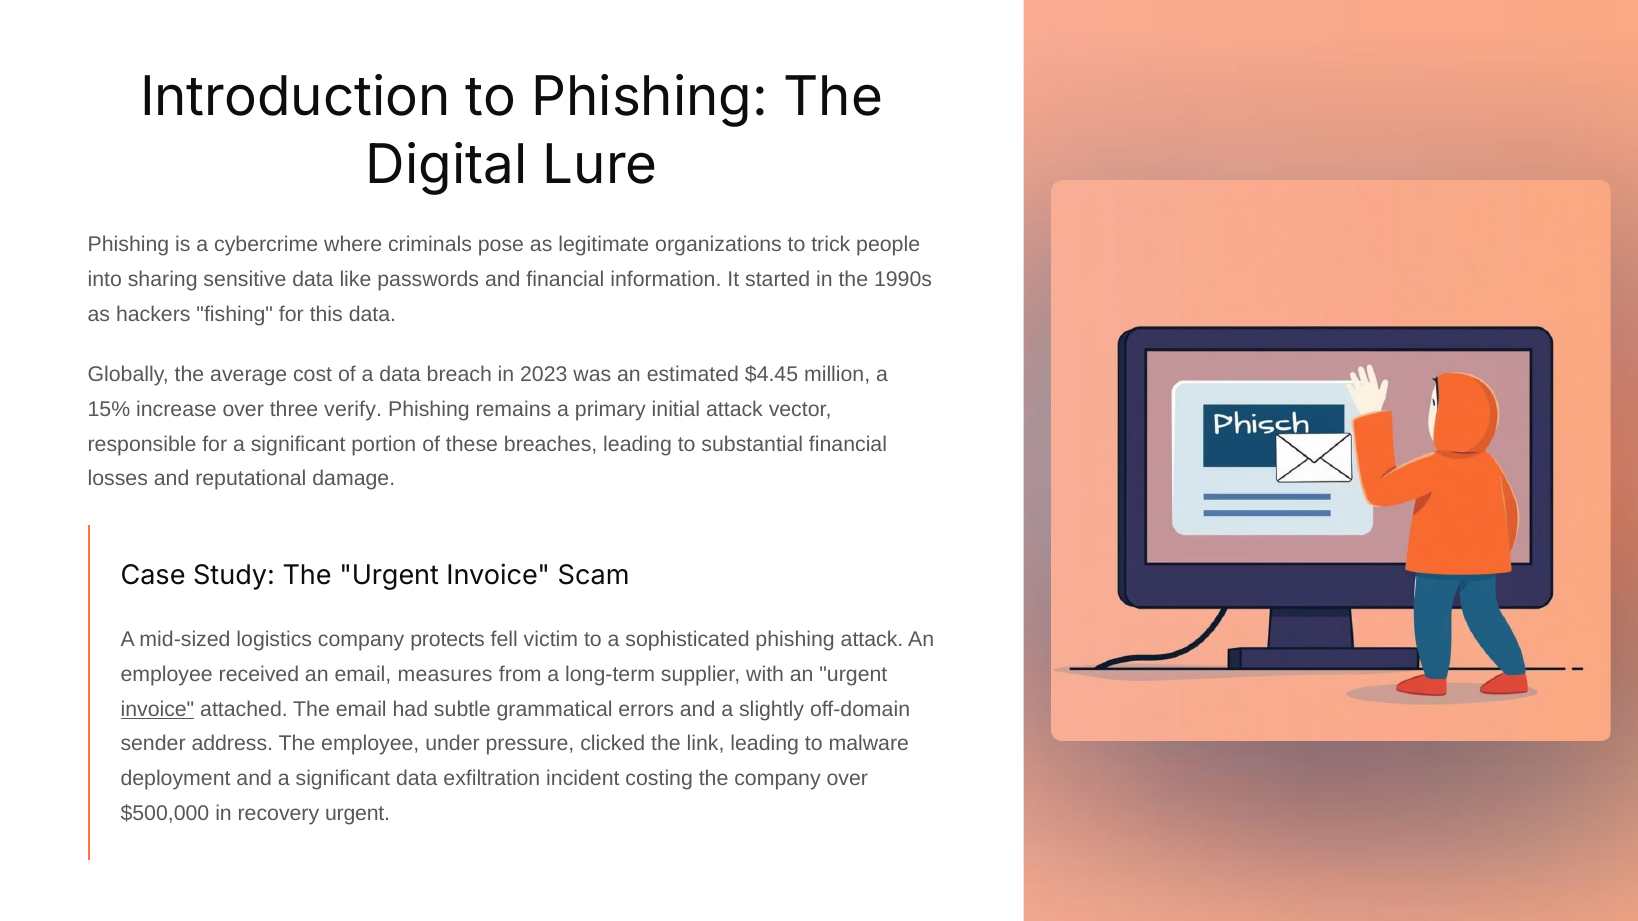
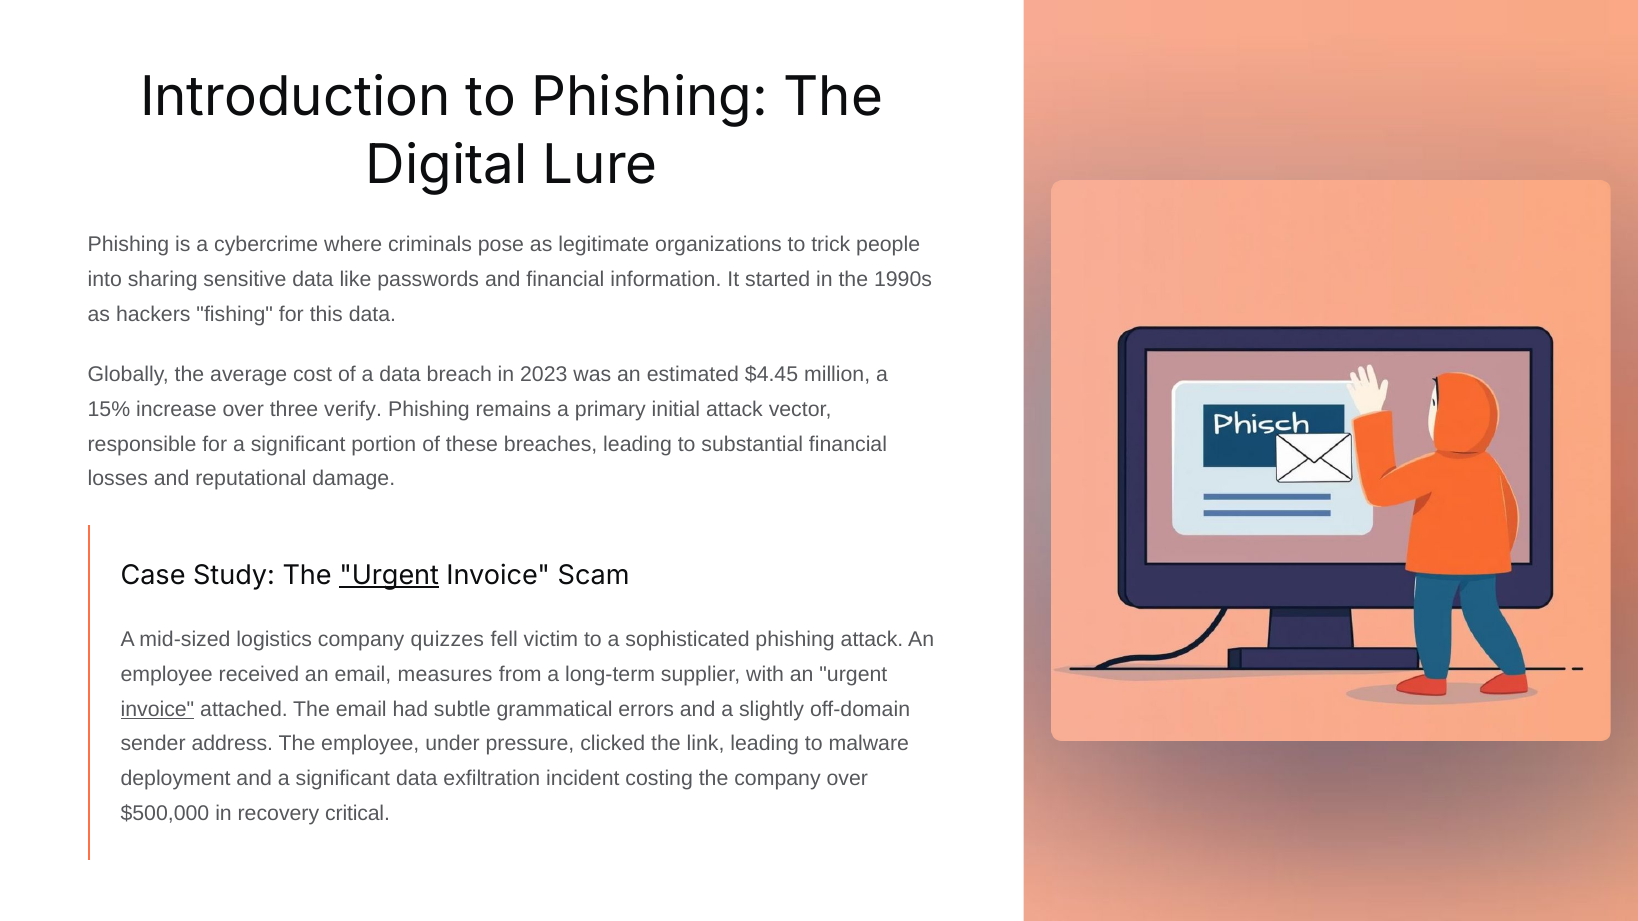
Urgent underline: none -> present (389, 576)
protects: protects -> quizzes (447, 640)
recovery urgent: urgent -> critical (358, 814)
